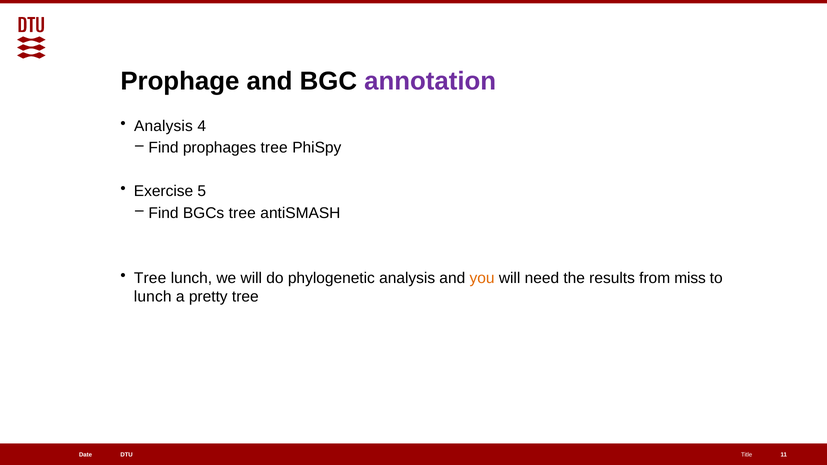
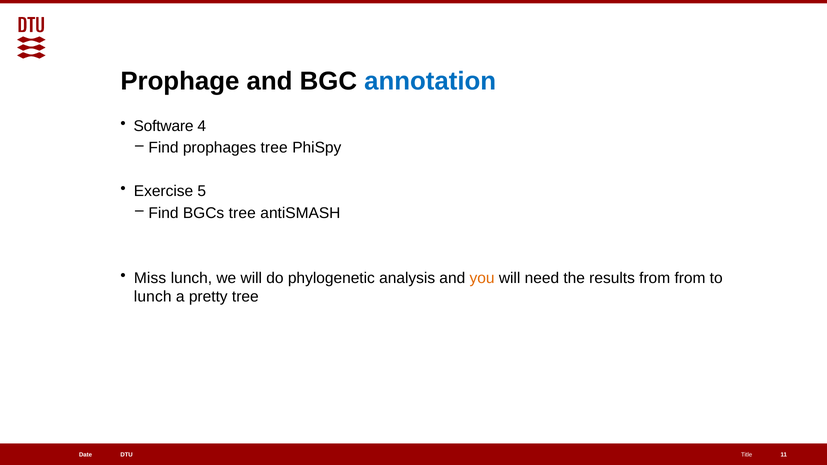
annotation colour: purple -> blue (430, 81)
Analysis: Analysis -> Software (164, 126)
Tree: Tree -> Miss (150, 278)
from miss: miss -> from (690, 278)
